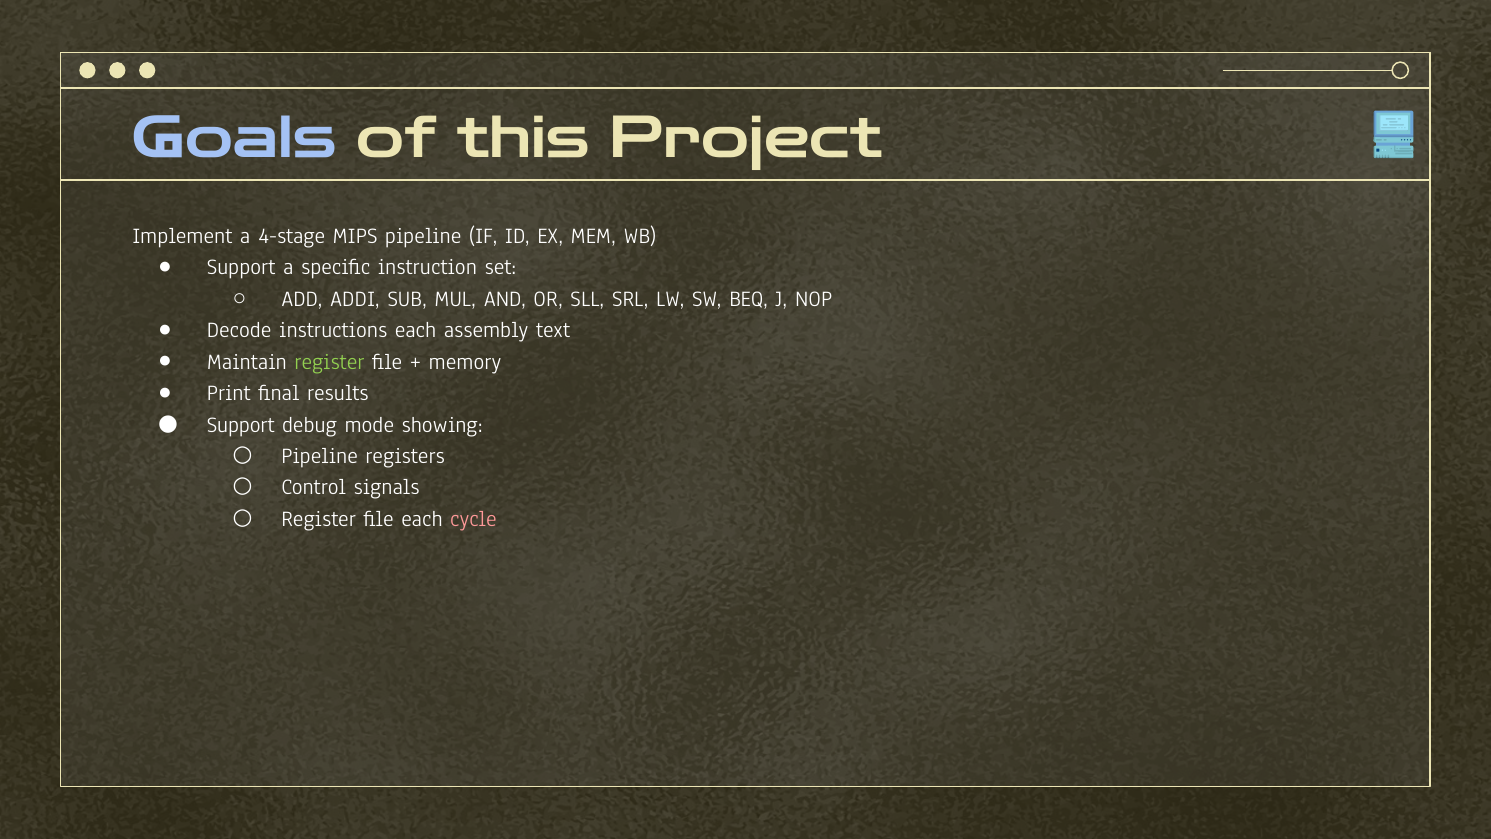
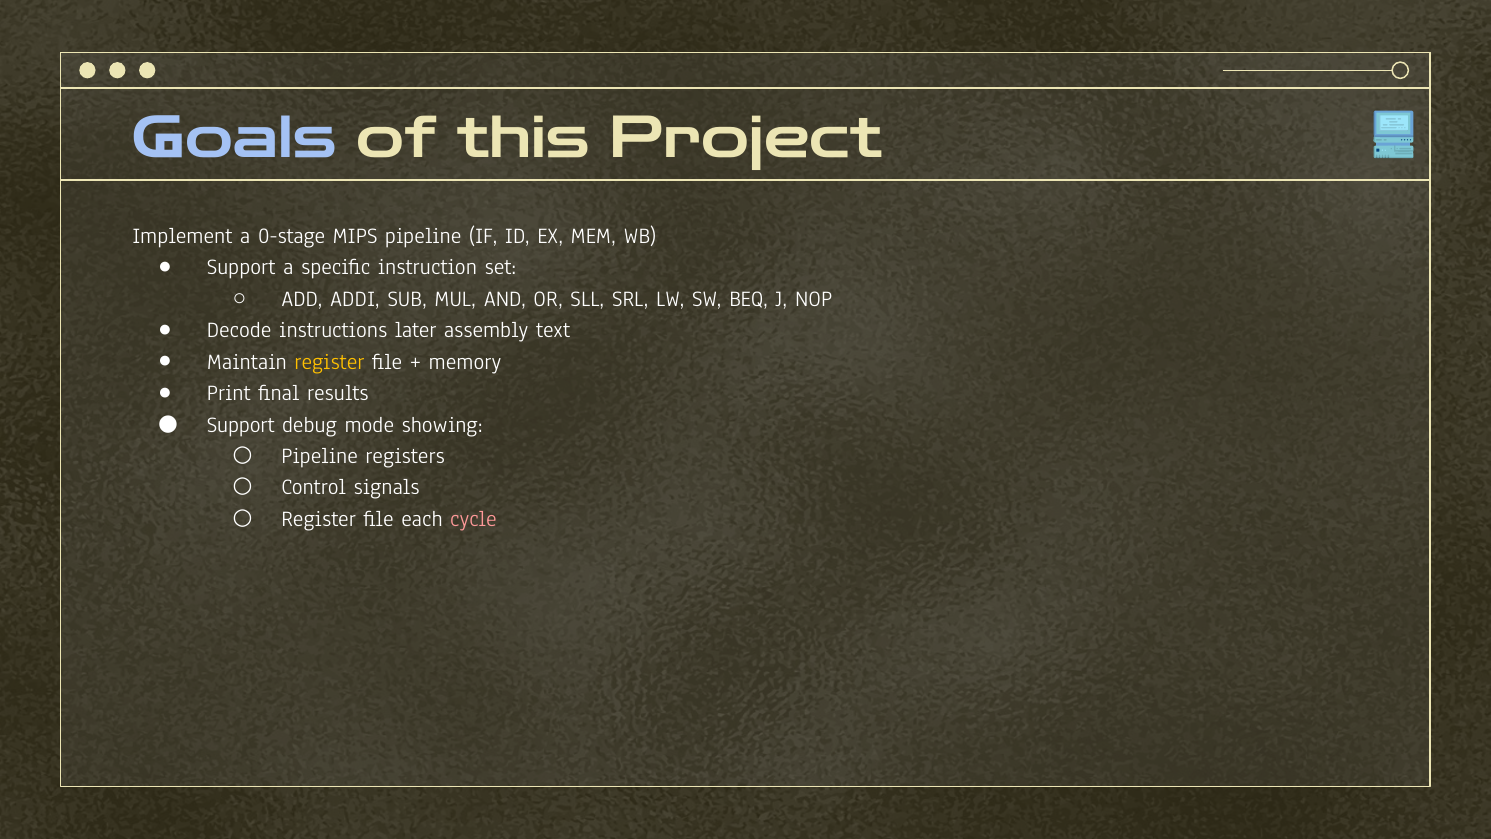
4-stage: 4-stage -> 0-stage (292, 236)
instructions each: each -> later (416, 330)
register colour: light green -> yellow (329, 362)
